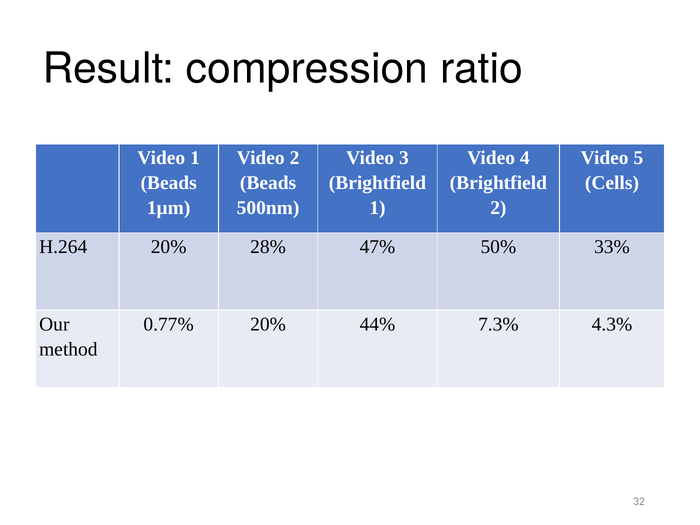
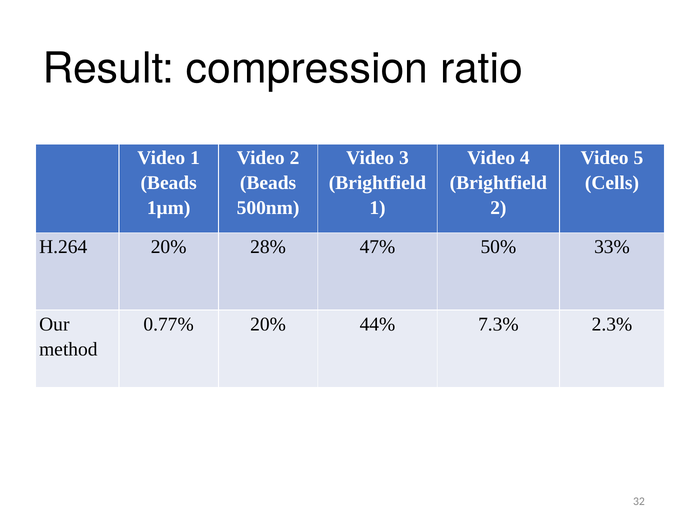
4.3%: 4.3% -> 2.3% (612, 324)
